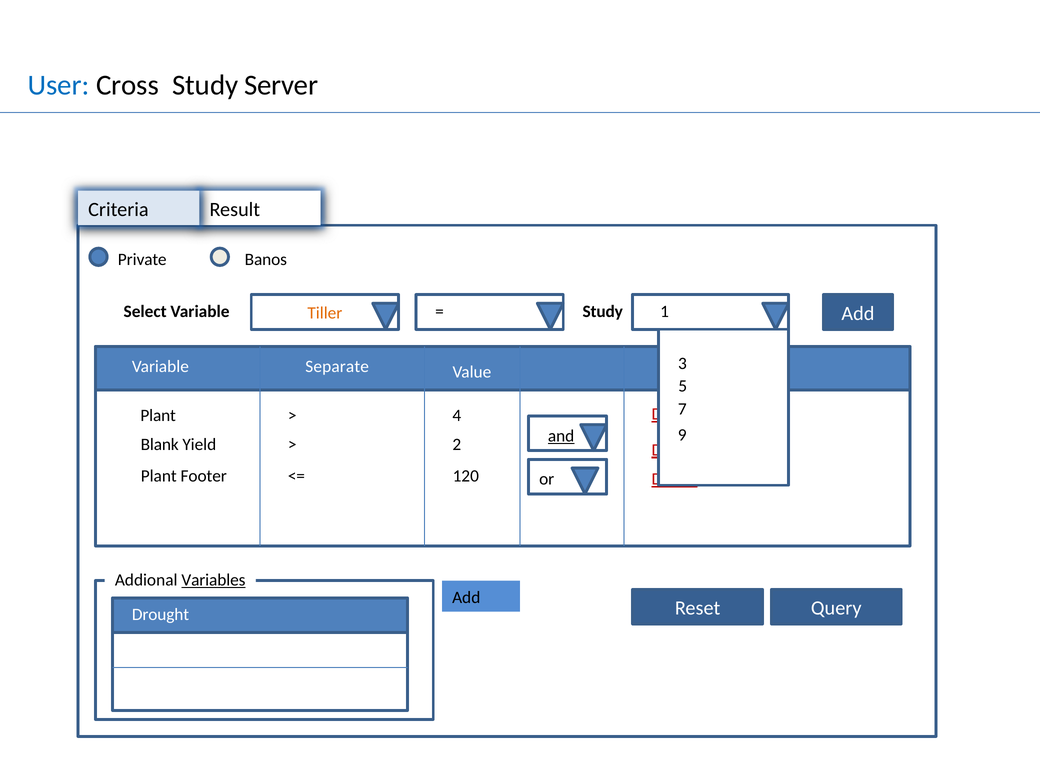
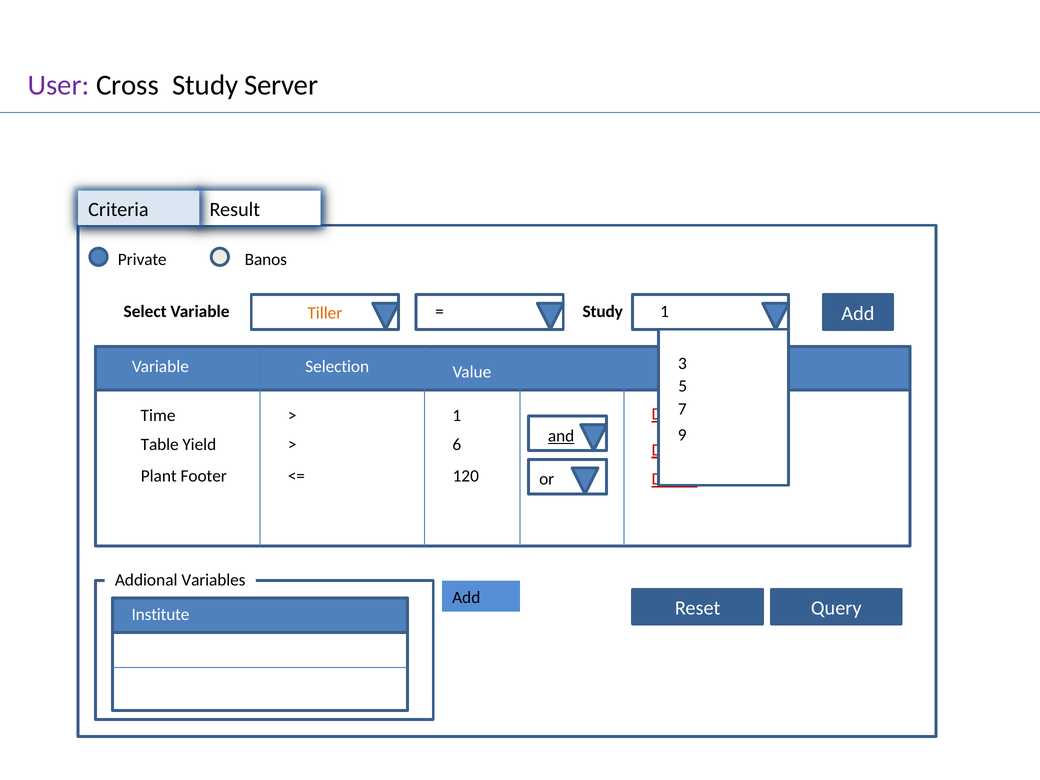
User colour: blue -> purple (58, 85)
Separate: Separate -> Selection (337, 367)
Plant: Plant -> Time (158, 415)
4: 4 -> 1 (457, 415)
Blank: Blank -> Table (160, 445)
2: 2 -> 6 (457, 445)
Variables underline: present -> none (213, 580)
Drought: Drought -> Institute (160, 615)
